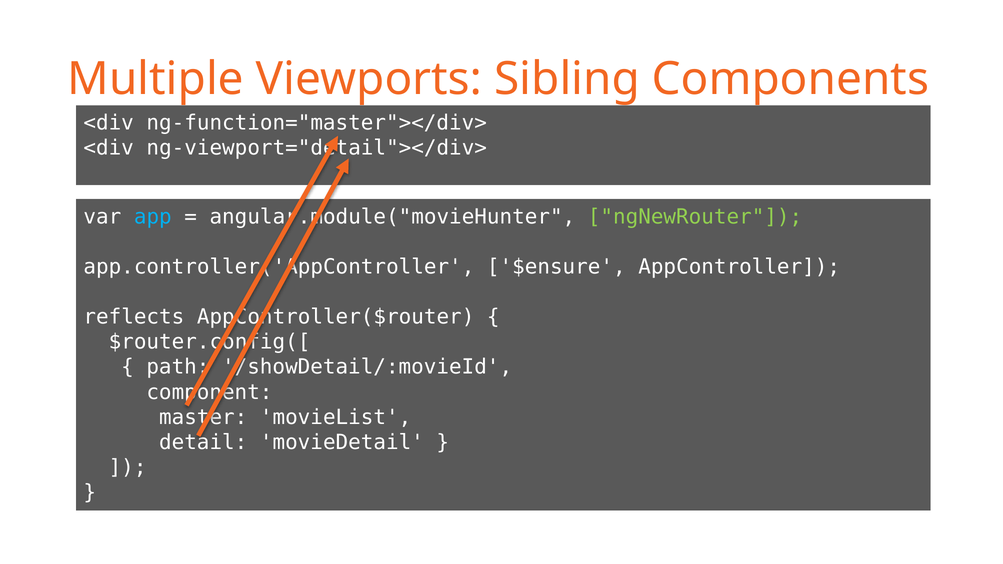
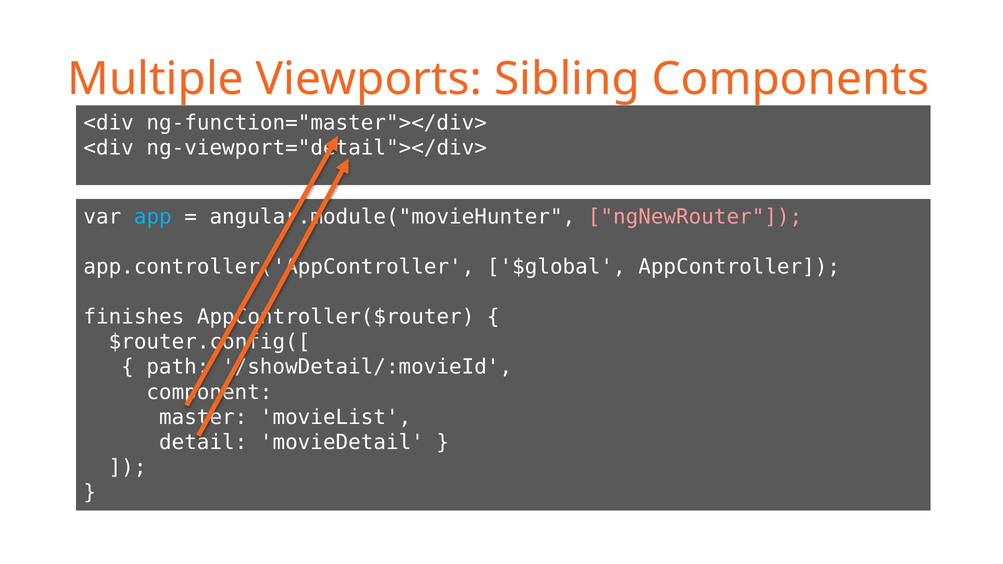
ngNewRouter colour: light green -> pink (695, 217)
$ensure: $ensure -> $global (556, 267)
reflects: reflects -> finishes (134, 317)
